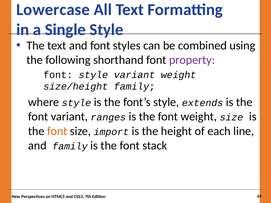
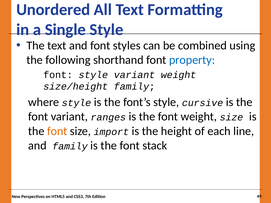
Lowercase: Lowercase -> Unordered (53, 10)
property colour: purple -> blue (192, 60)
extends: extends -> cursive (203, 103)
